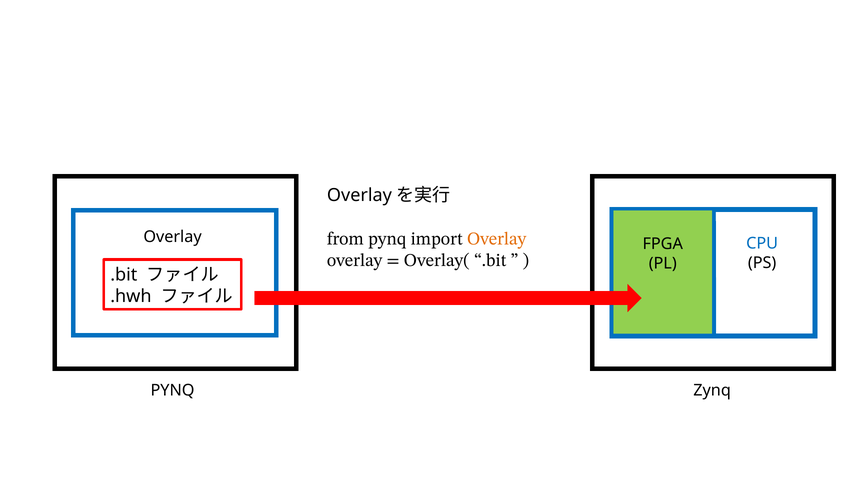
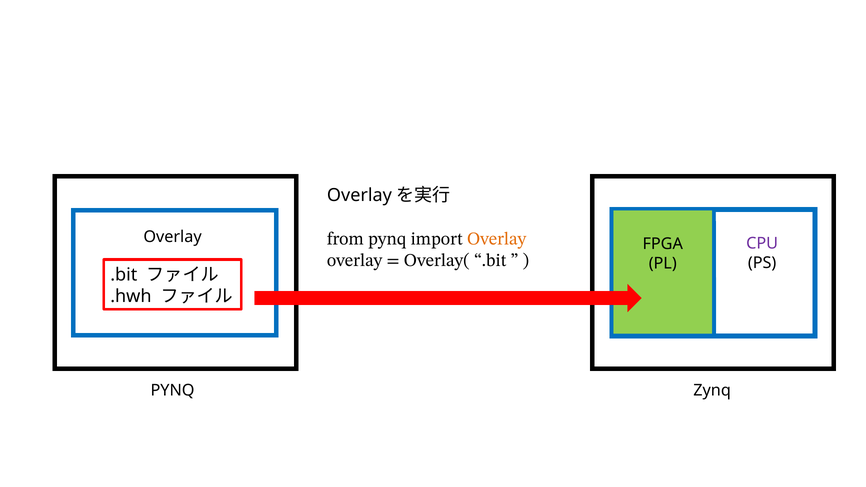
CPU colour: blue -> purple (762, 243)
